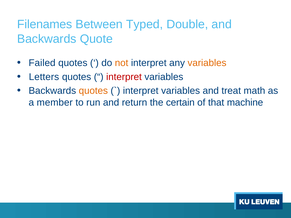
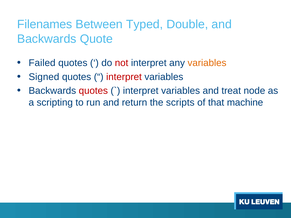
not colour: orange -> red (122, 63)
Letters: Letters -> Signed (44, 77)
quotes colour: orange -> red (93, 91)
math: math -> node (254, 91)
member: member -> scripting (55, 103)
certain: certain -> scripts (180, 103)
